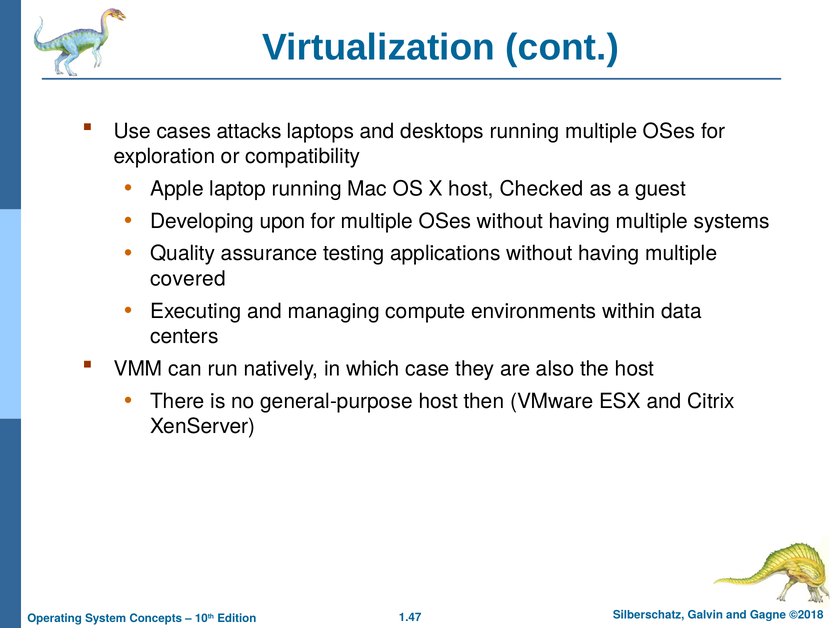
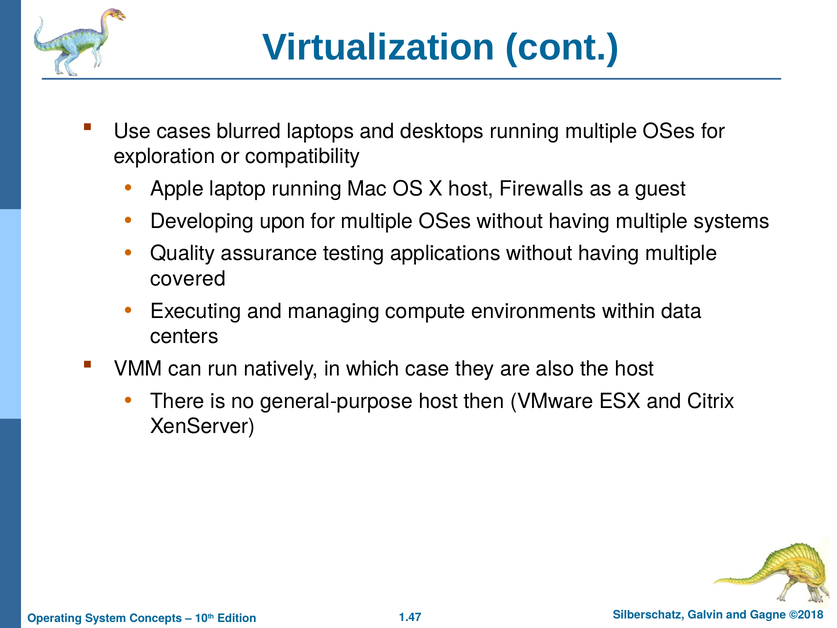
attacks: attacks -> blurred (249, 131)
Checked: Checked -> Firewalls (542, 189)
